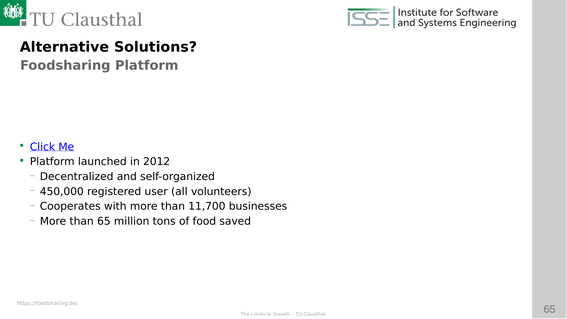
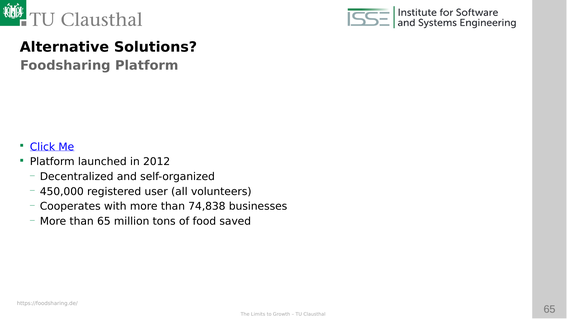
11,700: 11,700 -> 74,838 (207, 206)
